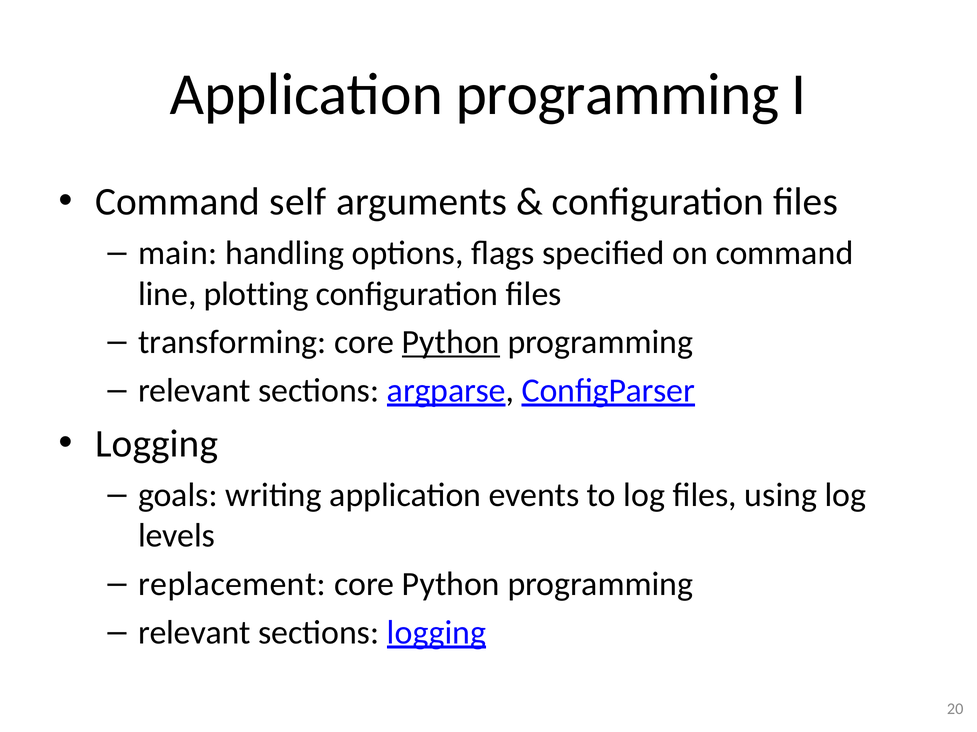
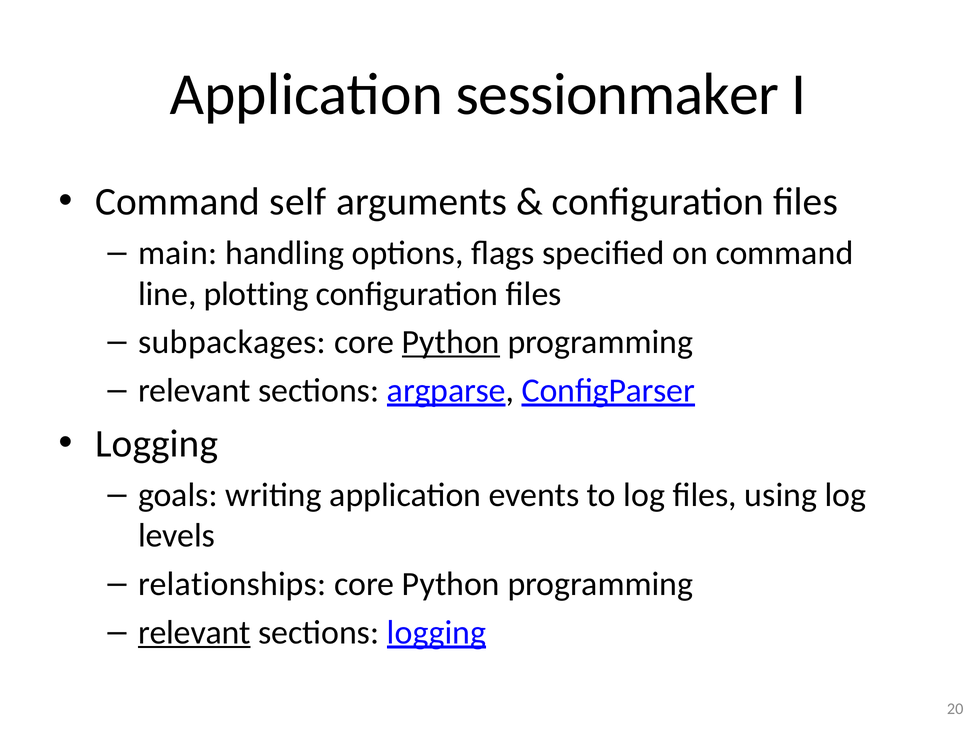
Application programming: programming -> sessionmaker (617, 95)
transforming: transforming -> subpackages (232, 342)
replacement: replacement -> relationships (232, 585)
relevant underline: none -> present (194, 633)
